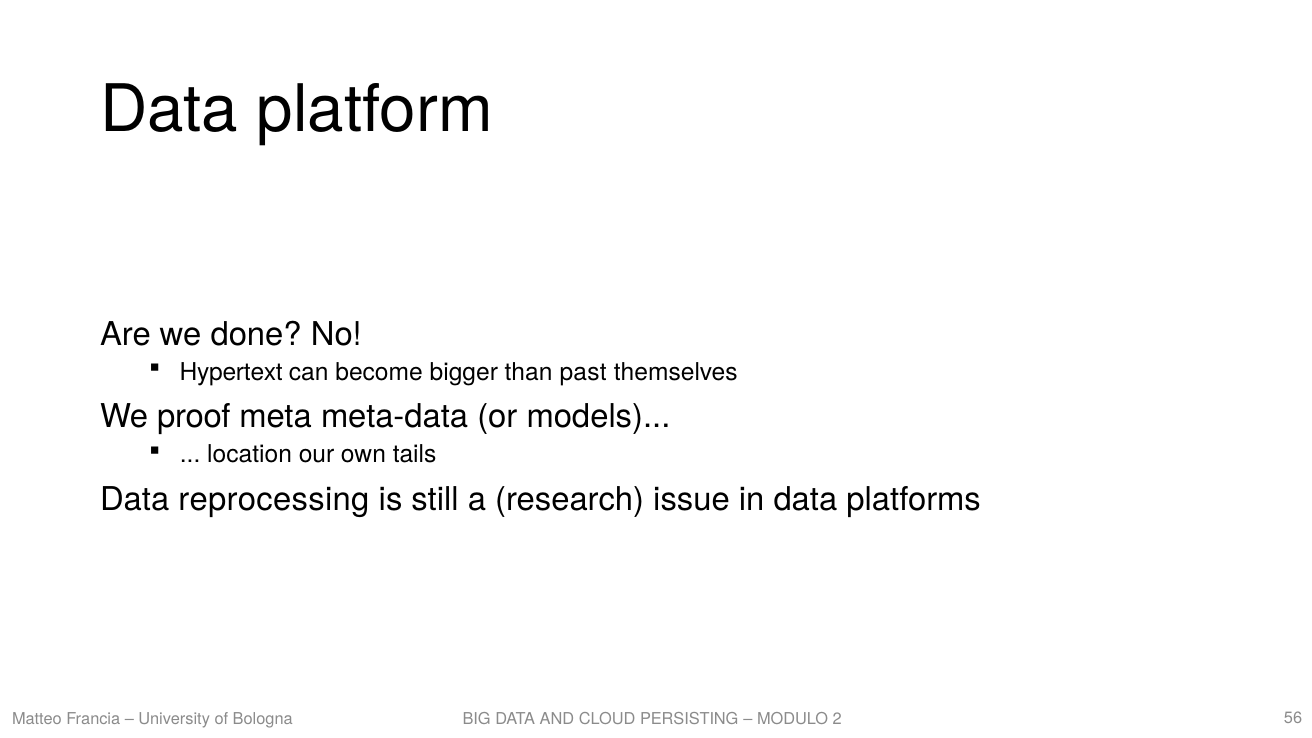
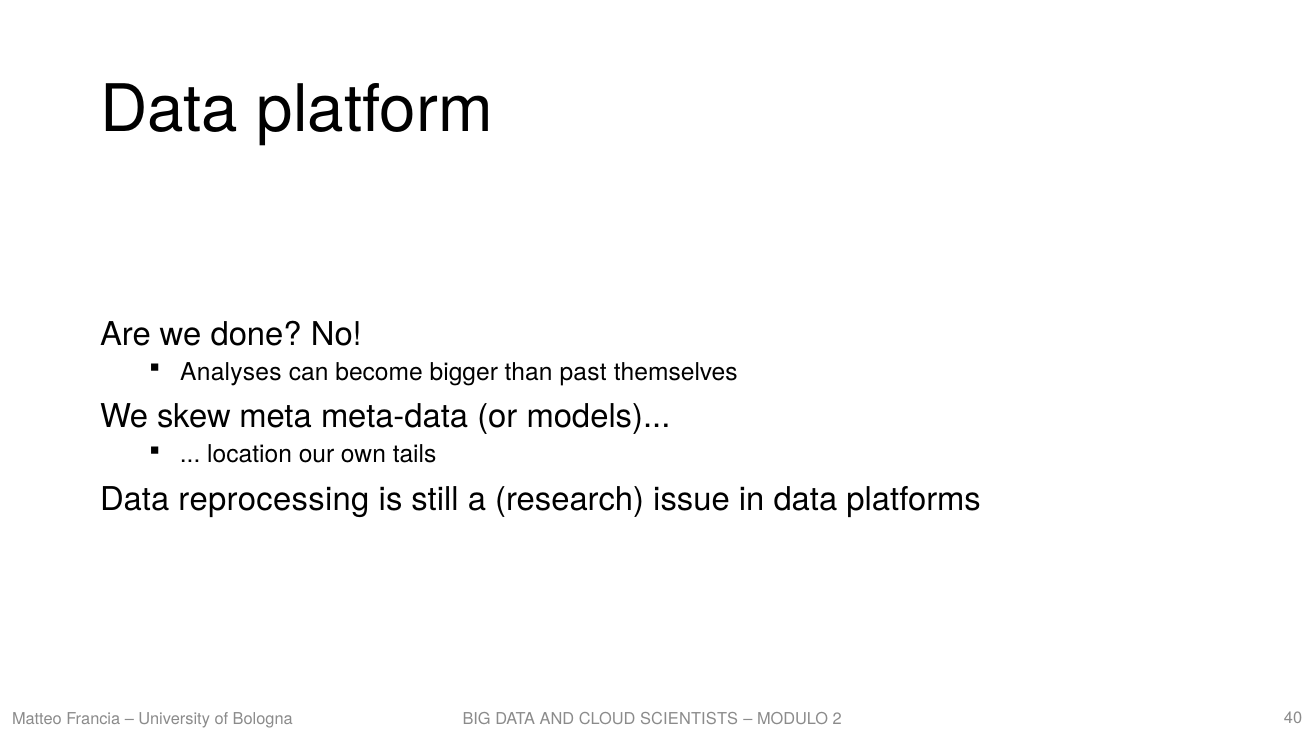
Hypertext: Hypertext -> Analyses (231, 372)
proof: proof -> skew (194, 417)
PERSISTING: PERSISTING -> SCIENTISTS (689, 719)
56: 56 -> 40 (1293, 718)
